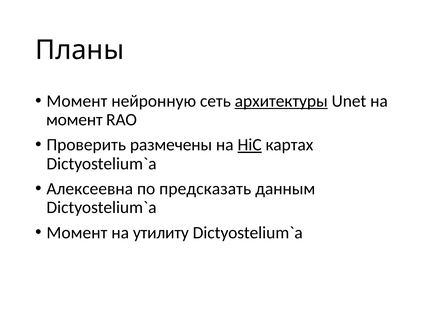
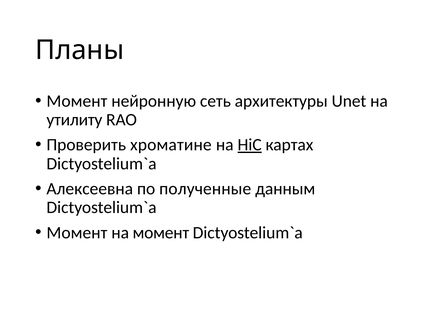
архитектуры underline: present -> none (281, 101)
момент: момент -> утилиту (74, 120)
размечены: размечены -> хроматине (171, 145)
предсказать: предсказать -> полученные (205, 189)
на утилиту: утилиту -> момент (161, 233)
